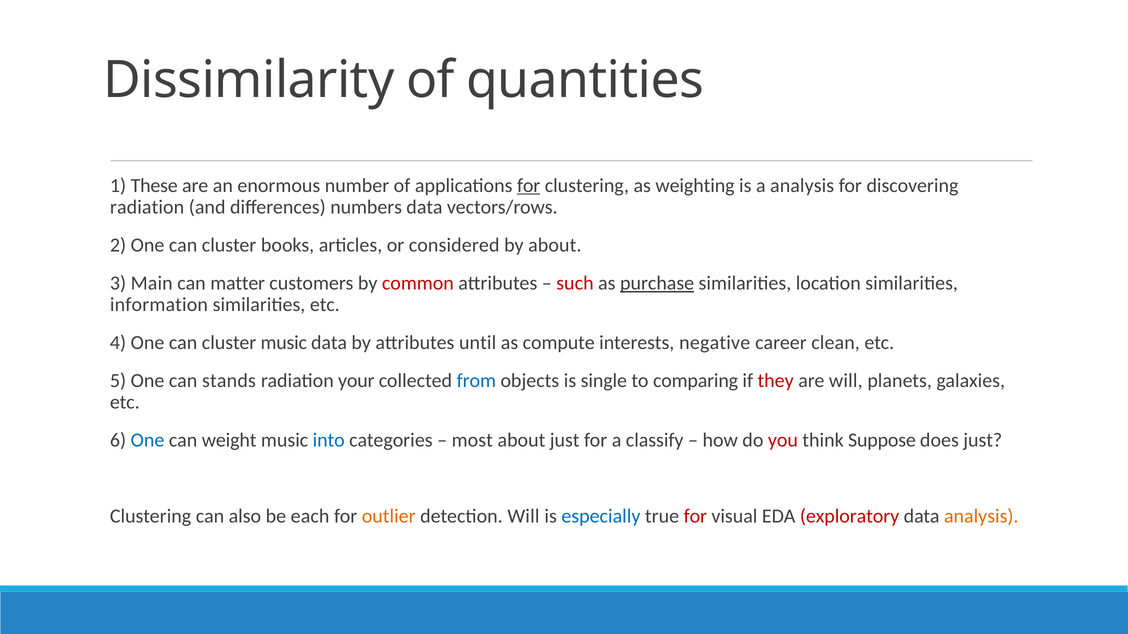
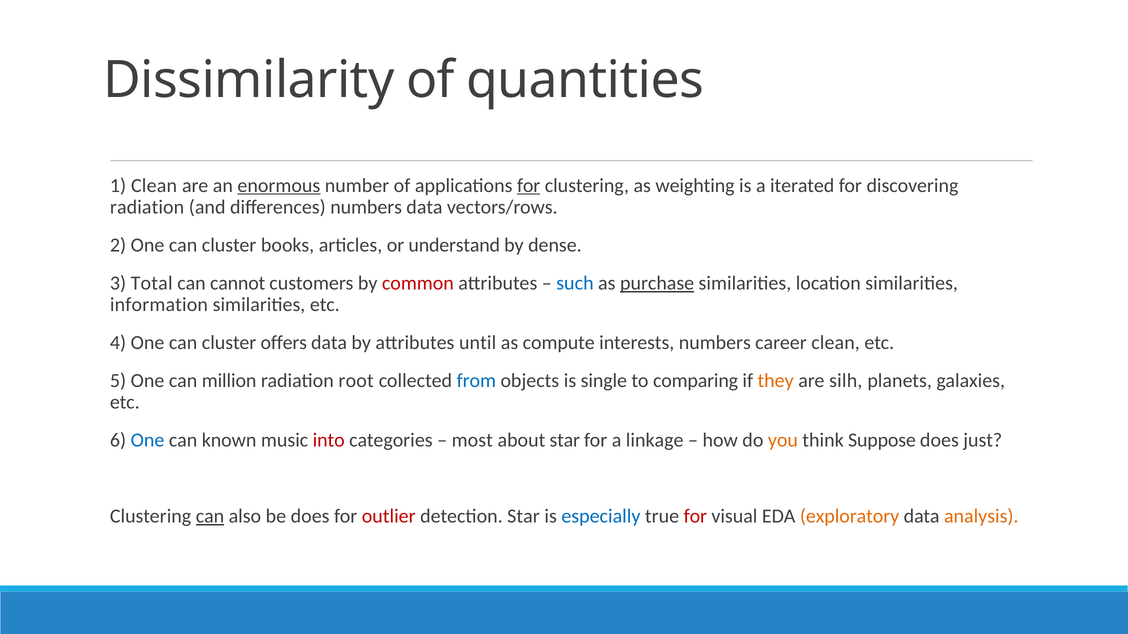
1 These: These -> Clean (154, 186)
enormous underline: none -> present (279, 186)
a analysis: analysis -> iterated (802, 186)
considered: considered -> understand (454, 245)
by about: about -> dense (555, 245)
Main: Main -> Total (152, 283)
matter: matter -> cannot (238, 283)
such colour: red -> blue (575, 283)
cluster music: music -> offers (284, 343)
interests negative: negative -> numbers (715, 343)
stands: stands -> million (229, 381)
your: your -> root (356, 381)
they colour: red -> orange (776, 381)
are will: will -> silh (846, 381)
weight: weight -> known (229, 441)
into colour: blue -> red (329, 441)
about just: just -> star (565, 441)
classify: classify -> linkage (655, 441)
you colour: red -> orange (783, 441)
can underline: none -> present (210, 517)
be each: each -> does (310, 517)
outlier colour: orange -> red (389, 517)
detection Will: Will -> Star (524, 517)
exploratory colour: red -> orange (850, 517)
